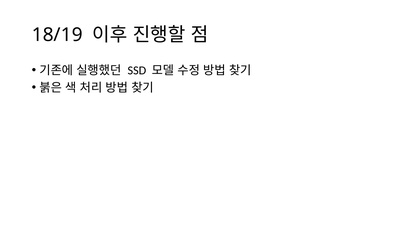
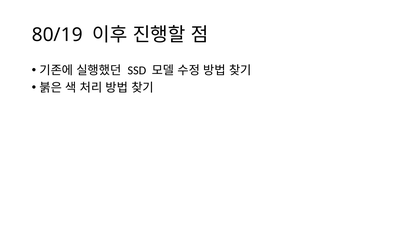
18/19: 18/19 -> 80/19 (57, 35)
